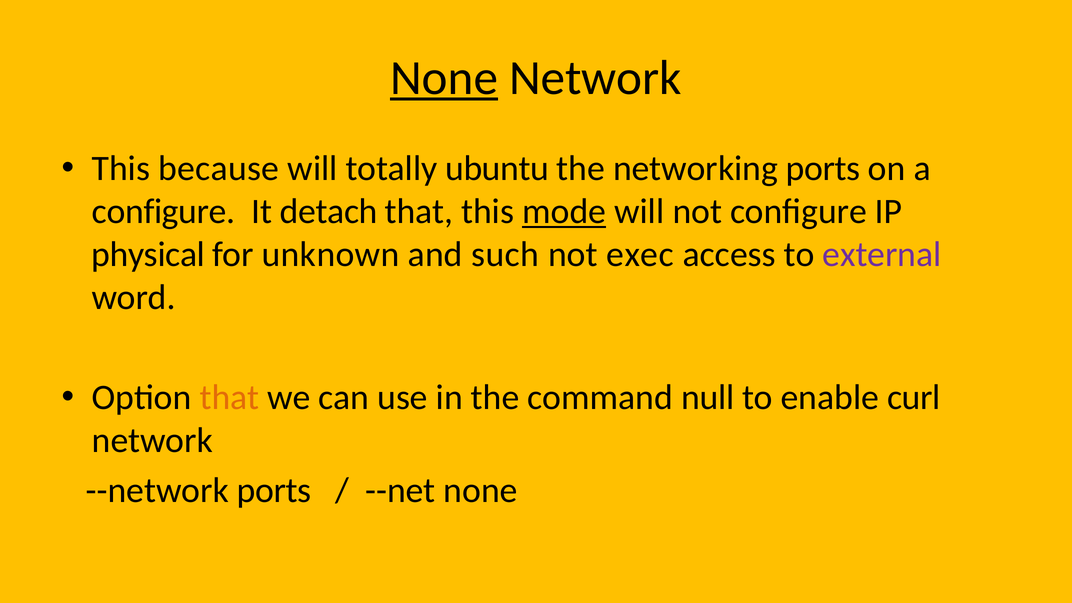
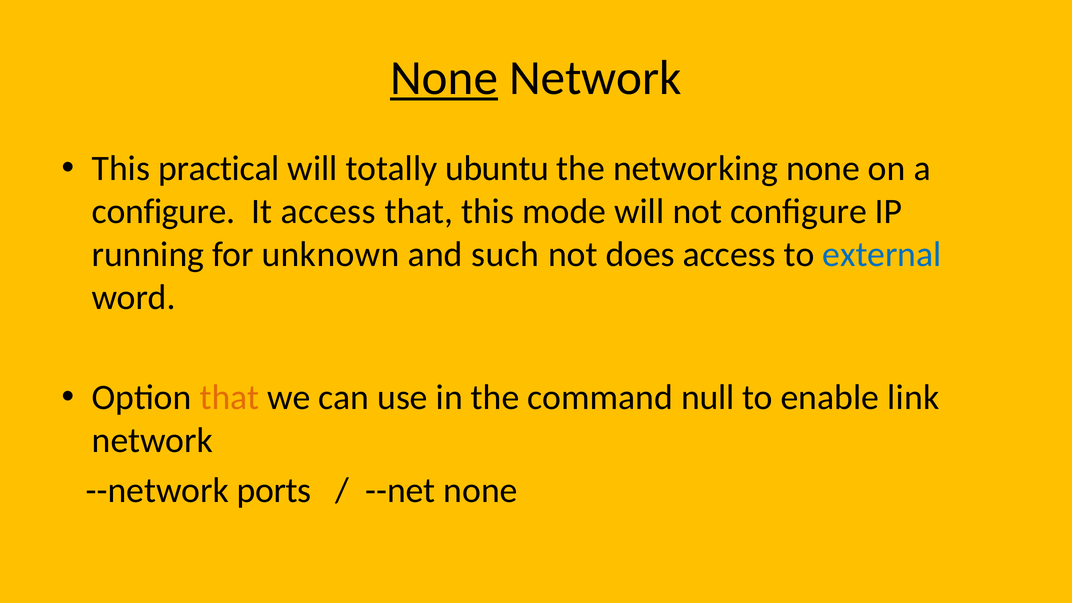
because: because -> practical (219, 169)
networking ports: ports -> none (823, 169)
It detach: detach -> access (328, 212)
mode underline: present -> none (564, 212)
physical: physical -> running (148, 255)
exec: exec -> does (640, 255)
external colour: purple -> blue (882, 255)
curl: curl -> link (913, 398)
